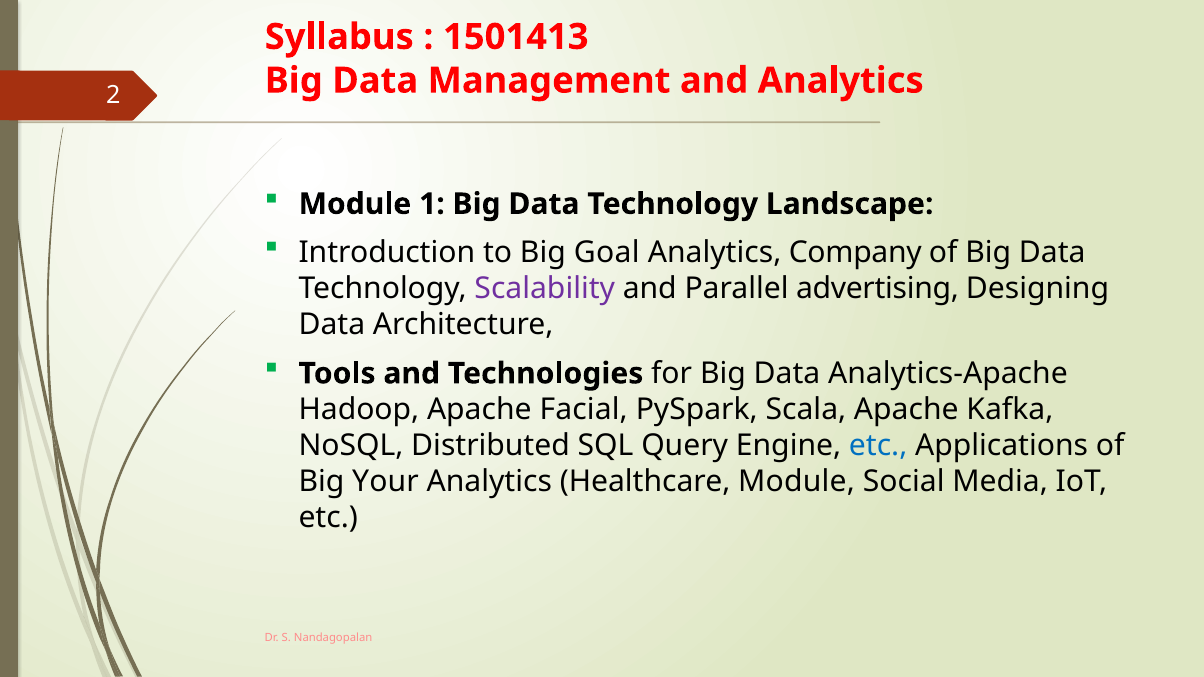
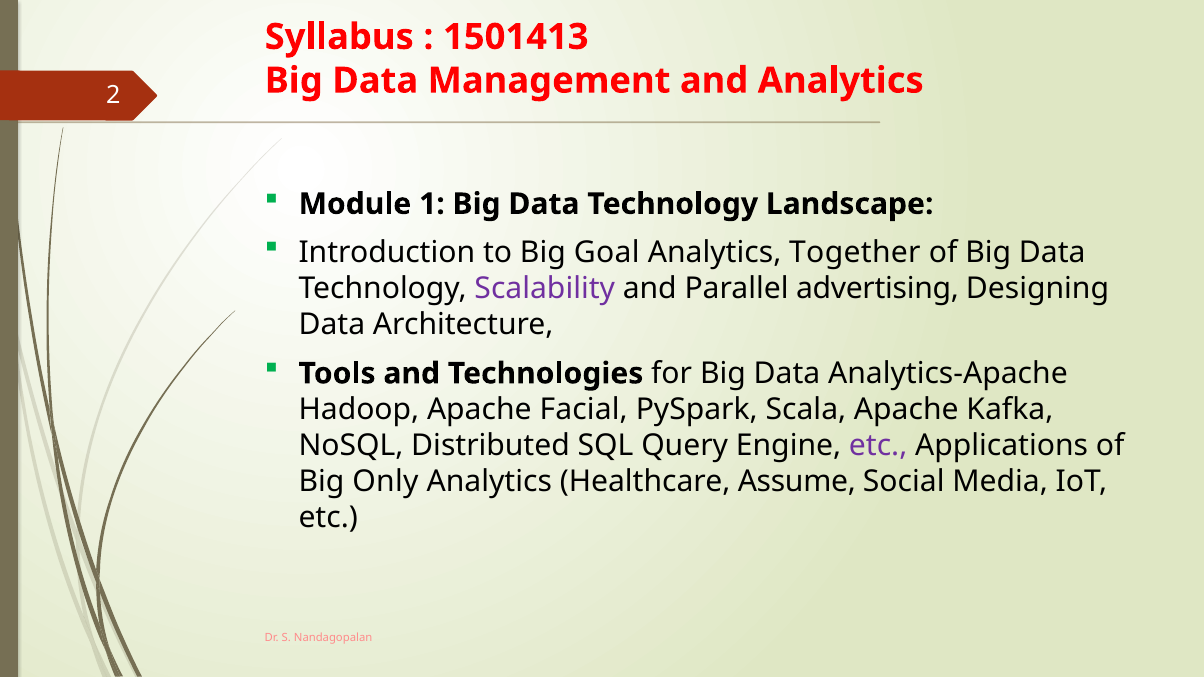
Company: Company -> Together (855, 253)
etc colour: blue -> purple (878, 446)
Your: Your -> Only (385, 482)
Healthcare Module: Module -> Assume (797, 482)
